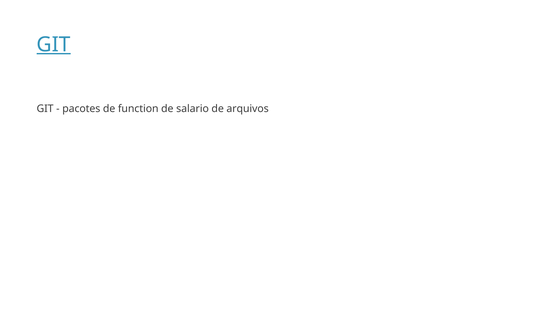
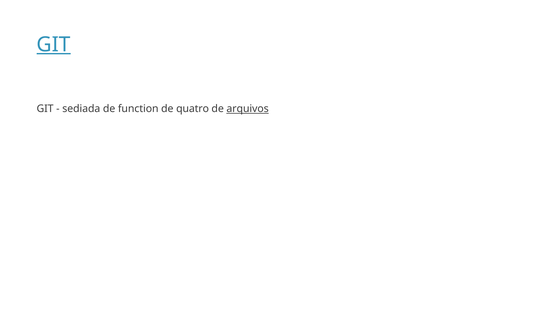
pacotes: pacotes -> sediada (81, 109)
salario: salario -> quatro (193, 109)
arquivos underline: none -> present (248, 109)
